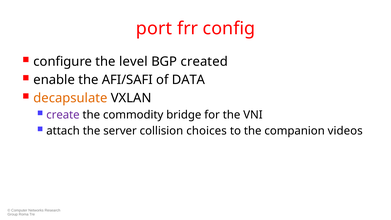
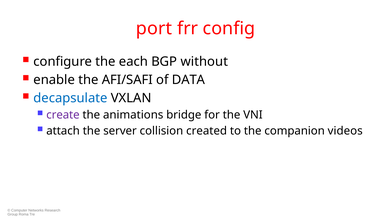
level: level -> each (133, 62)
created: created -> without (204, 62)
decapsulate colour: orange -> blue (70, 98)
commodity: commodity -> animations (133, 115)
choices: choices -> created (207, 131)
